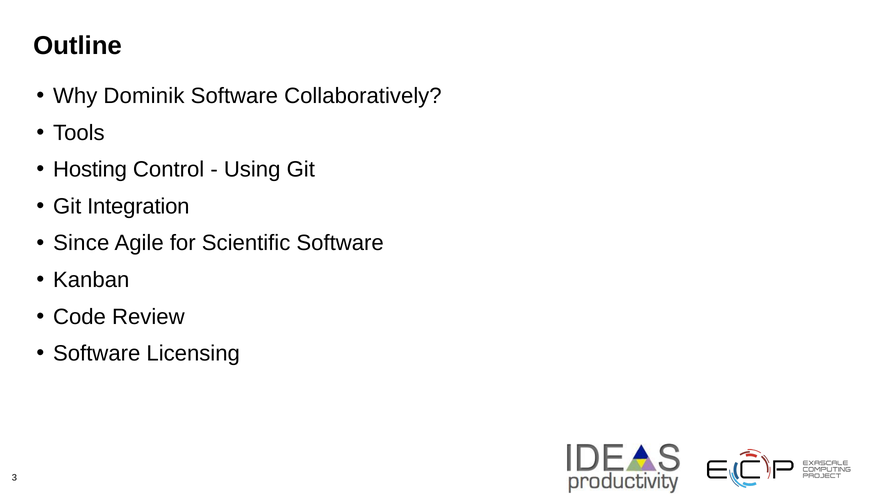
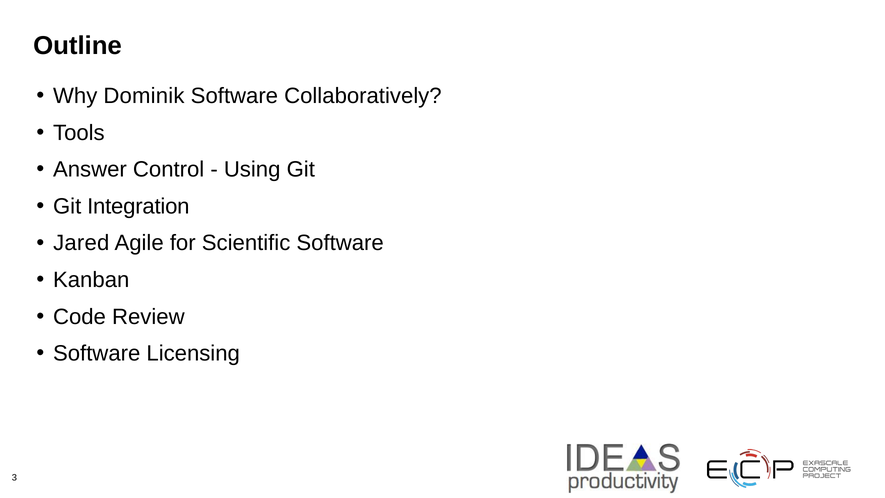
Hosting: Hosting -> Answer (90, 170)
Since: Since -> Jared (81, 243)
